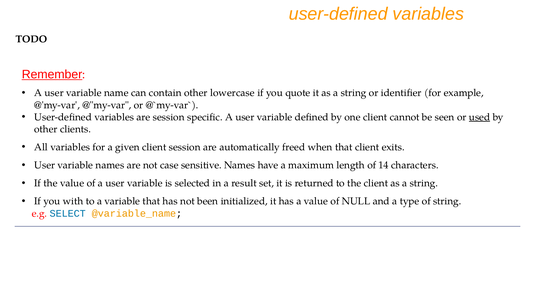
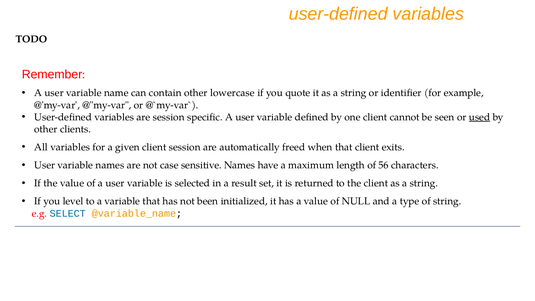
Remember underline: present -> none (52, 74)
14: 14 -> 56 (384, 165)
with: with -> level (73, 201)
